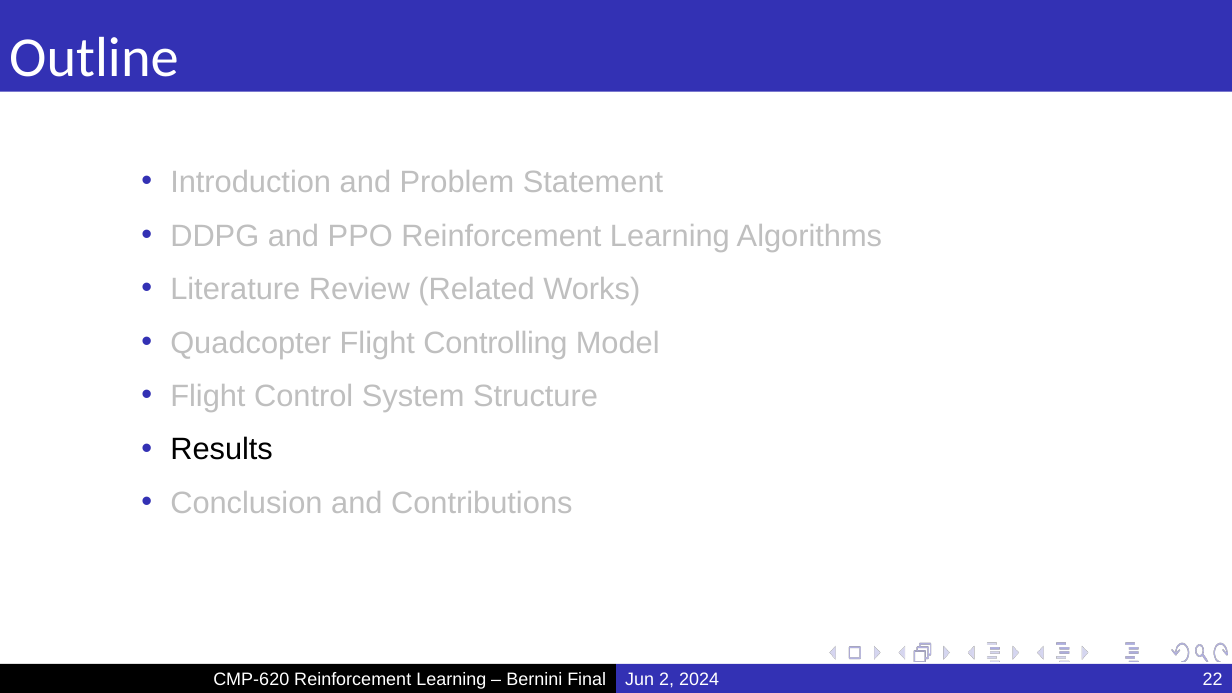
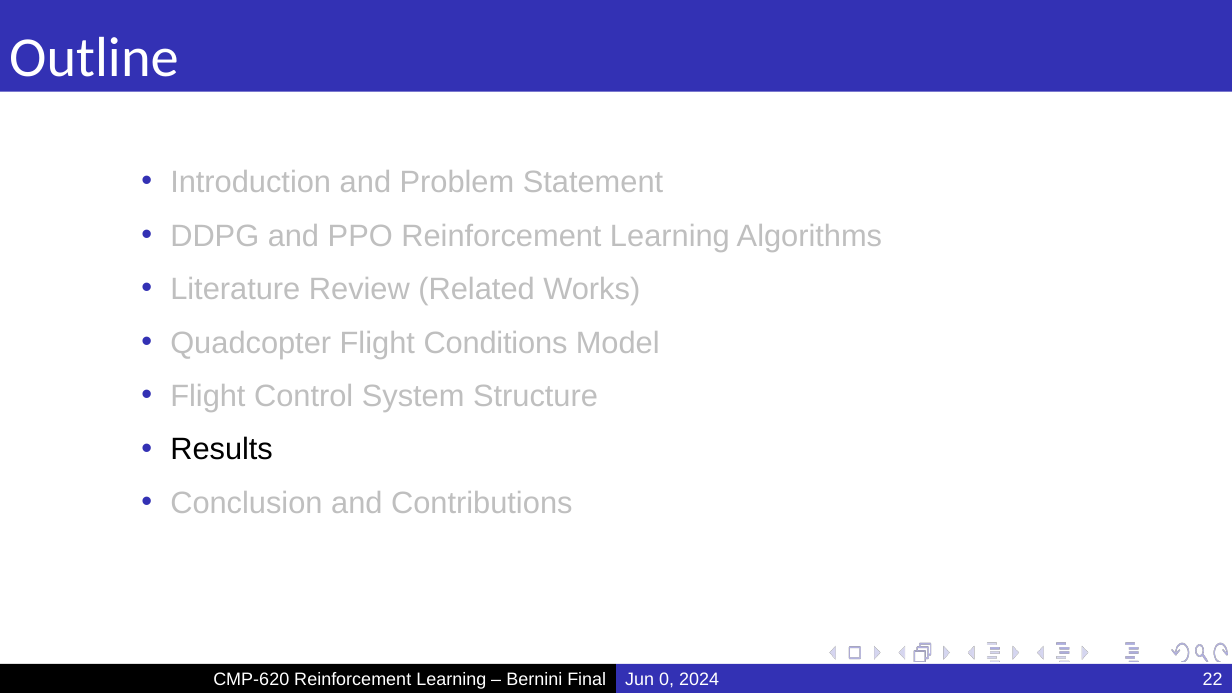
Controlling: Controlling -> Conditions (495, 343)
2: 2 -> 0 (667, 680)
